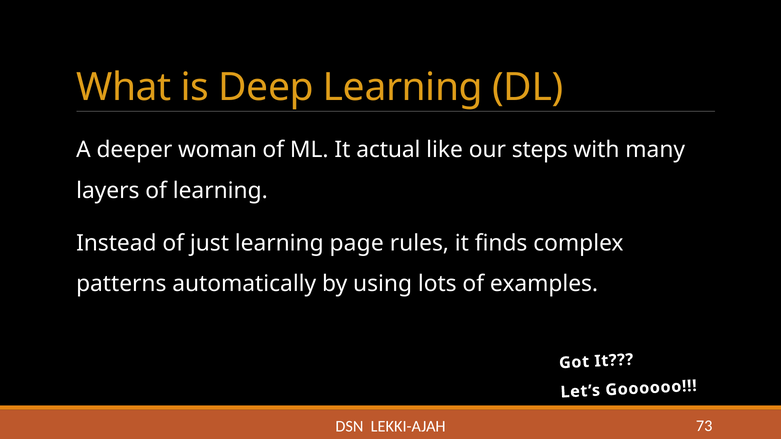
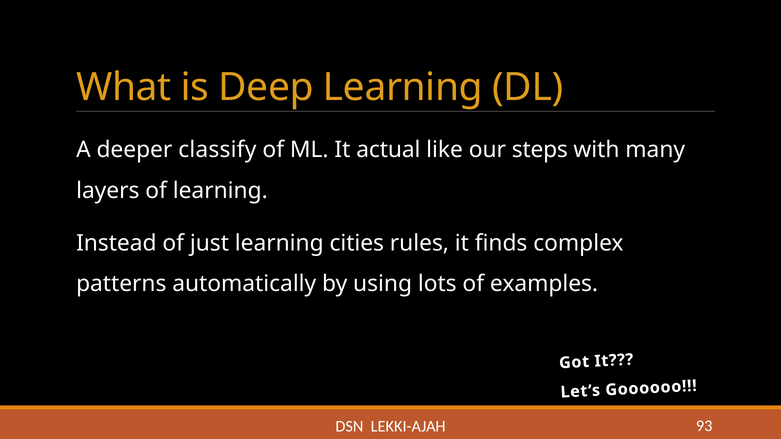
woman: woman -> classify (217, 150)
page: page -> cities (357, 243)
73: 73 -> 93 (704, 426)
